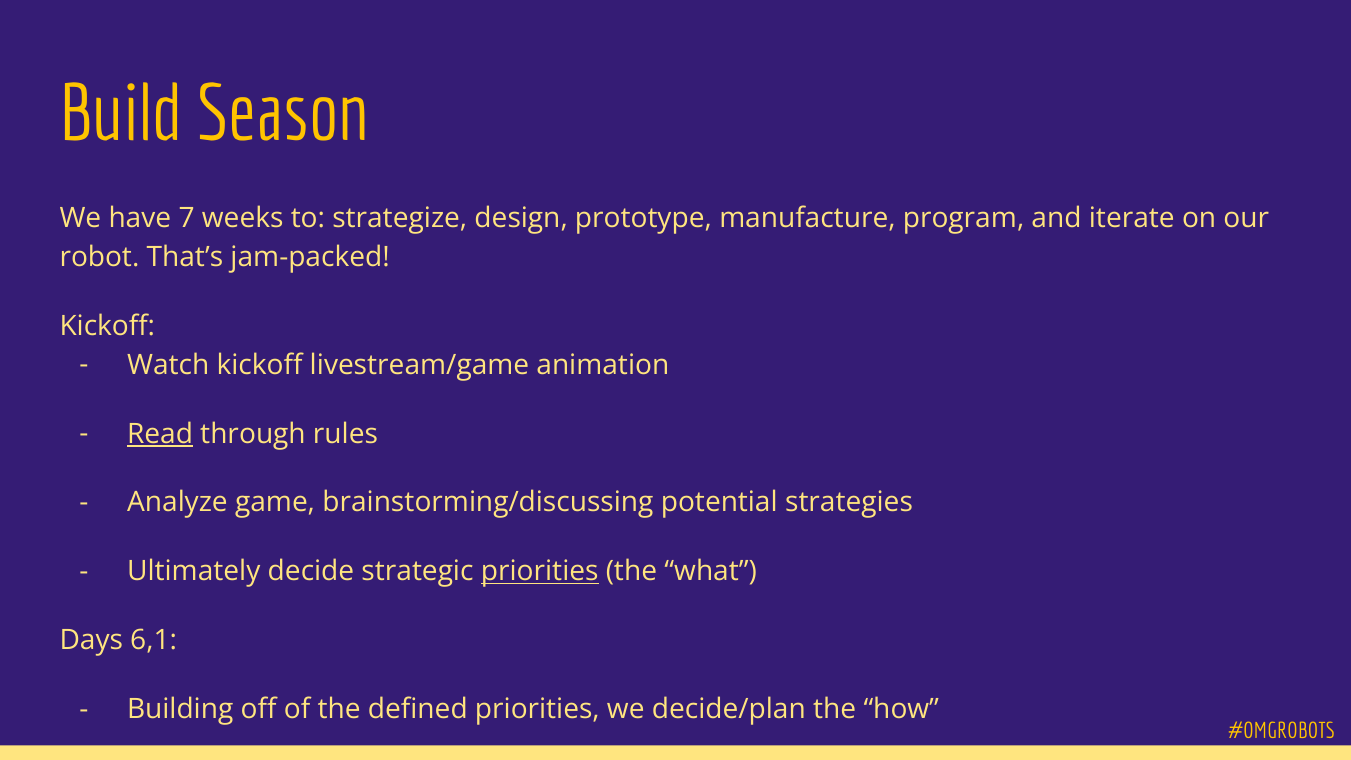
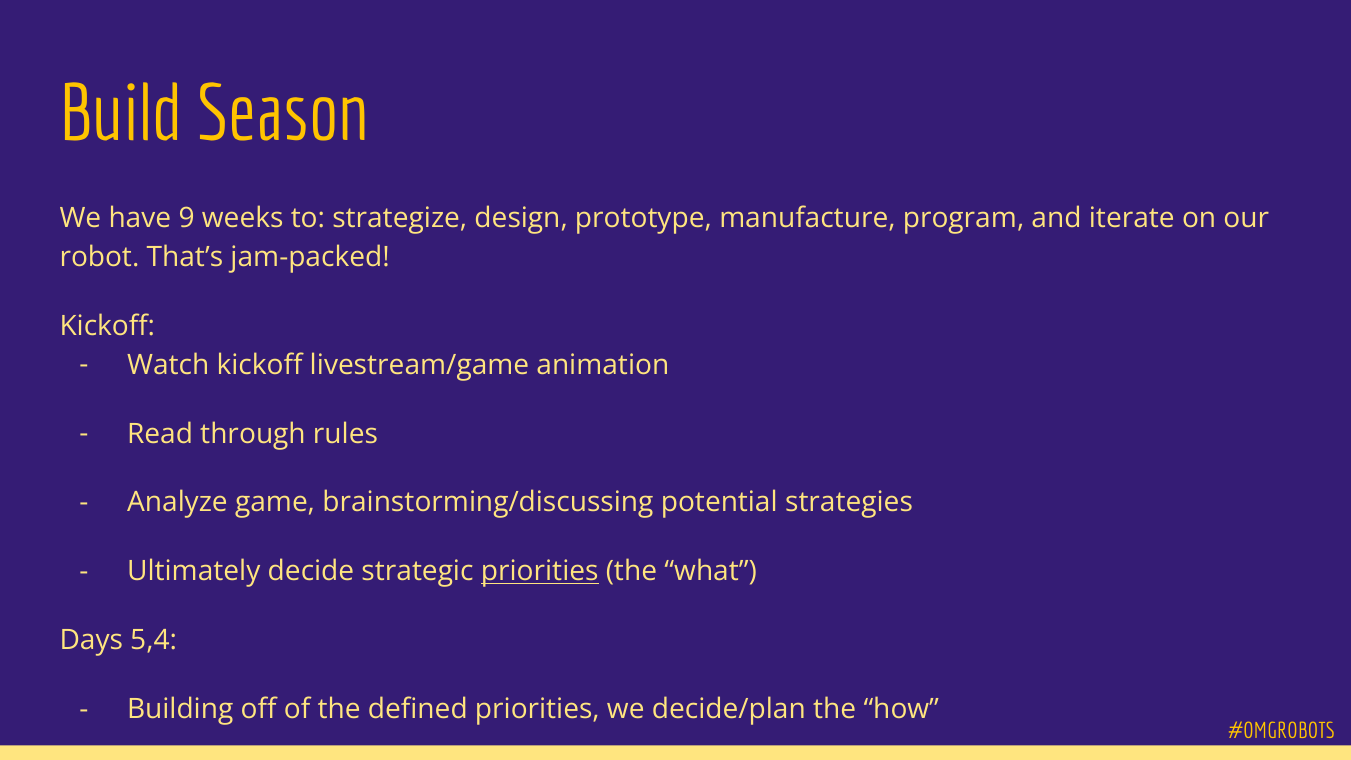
7: 7 -> 9 (187, 218)
Read underline: present -> none (160, 434)
6,1: 6,1 -> 5,4 (154, 640)
